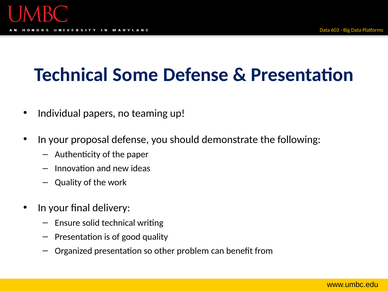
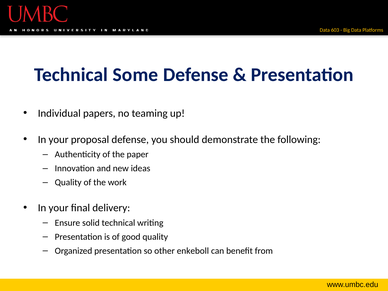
problem: problem -> enkeboll (193, 251)
